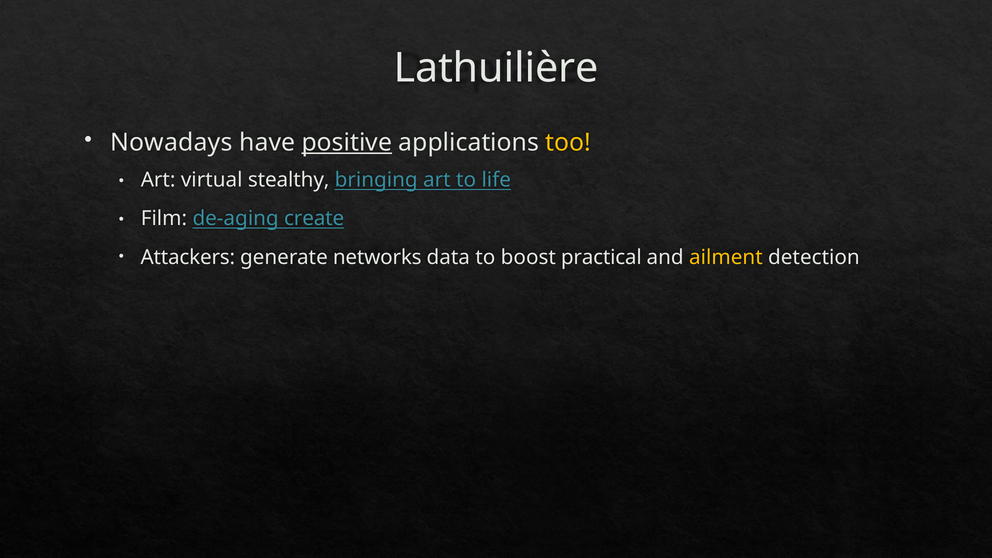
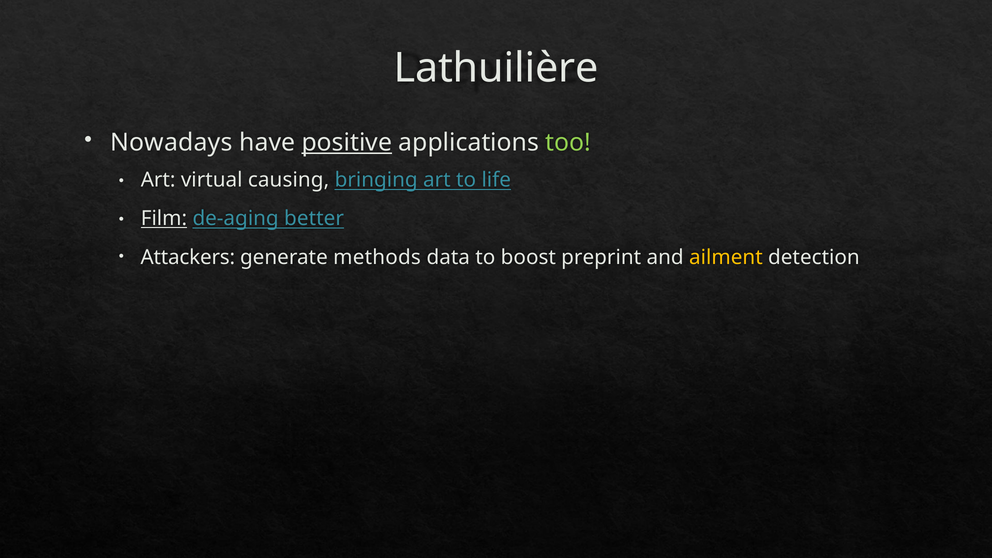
too colour: yellow -> light green (568, 143)
stealthy: stealthy -> causing (289, 180)
Film underline: none -> present (164, 219)
create: create -> better (314, 219)
networks: networks -> methods (377, 257)
practical: practical -> preprint (601, 257)
